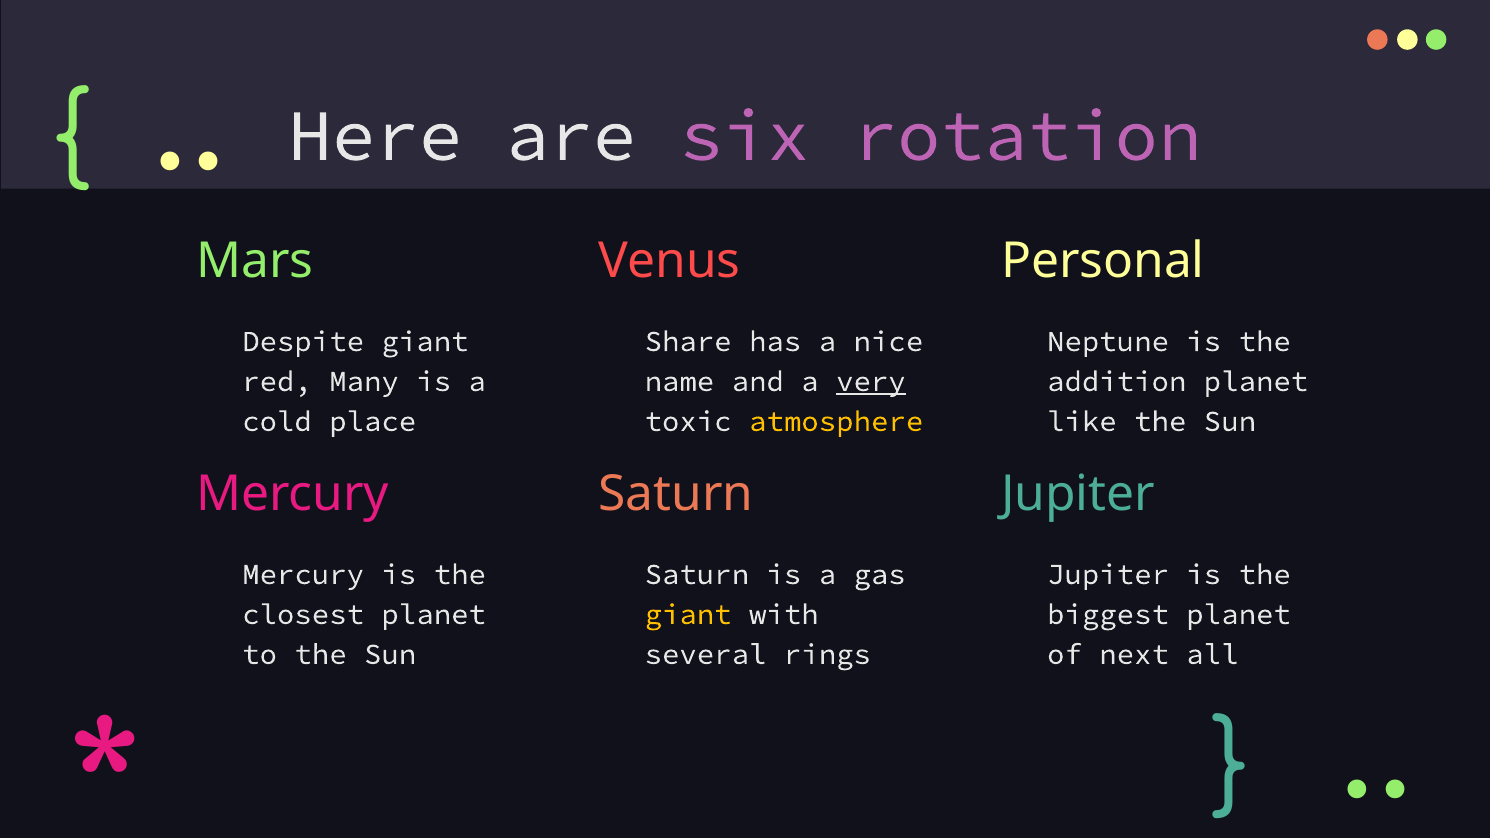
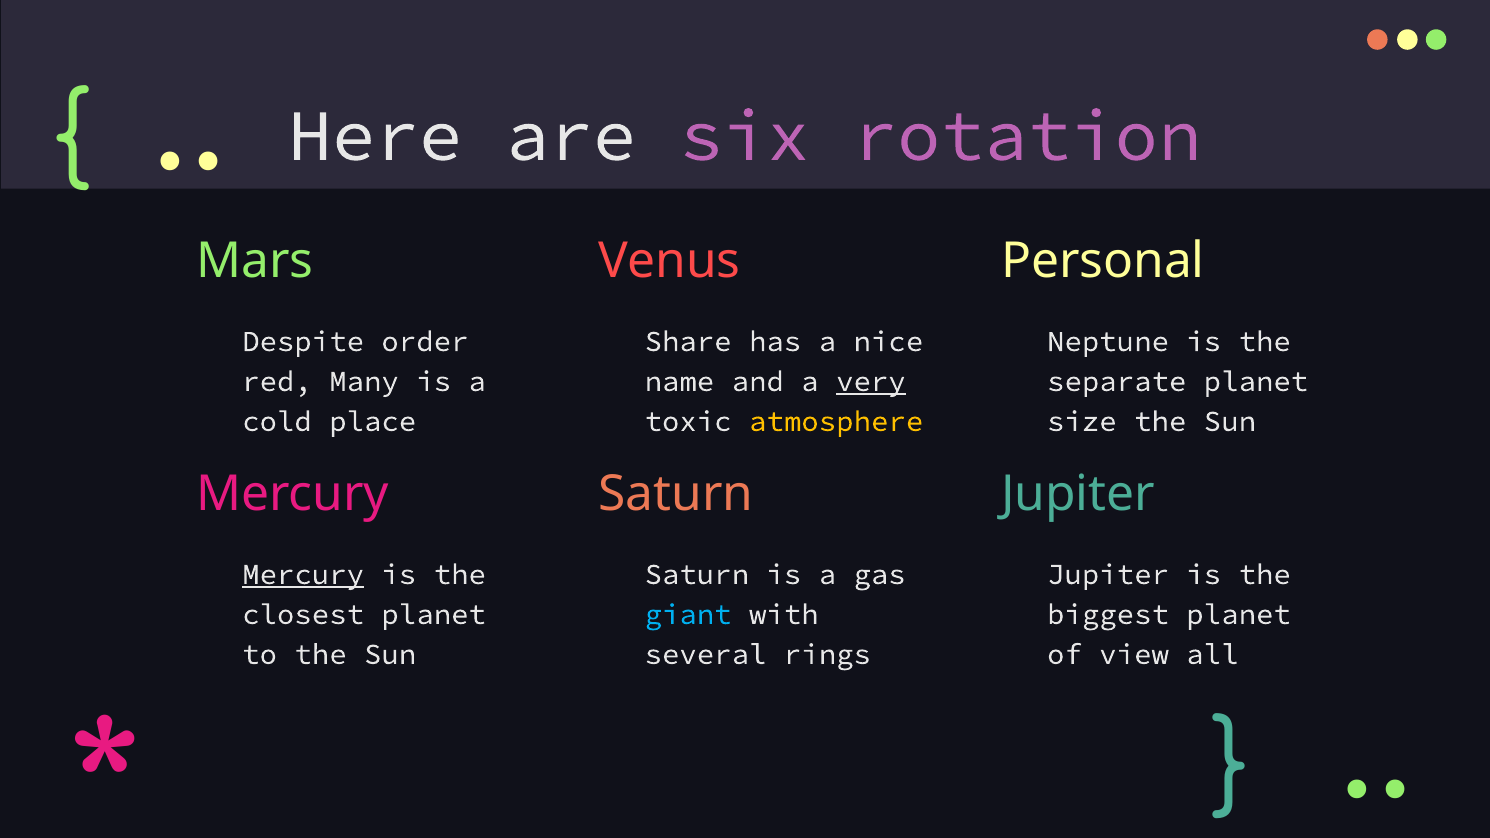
Despite giant: giant -> order (425, 342)
addition: addition -> separate (1117, 381)
like: like -> size (1082, 421)
Mercury underline: none -> present (303, 575)
giant colour: yellow -> light blue (688, 614)
next: next -> view (1134, 654)
